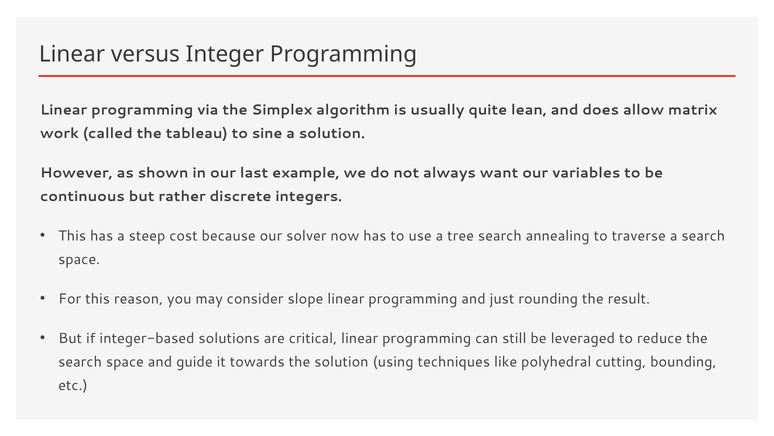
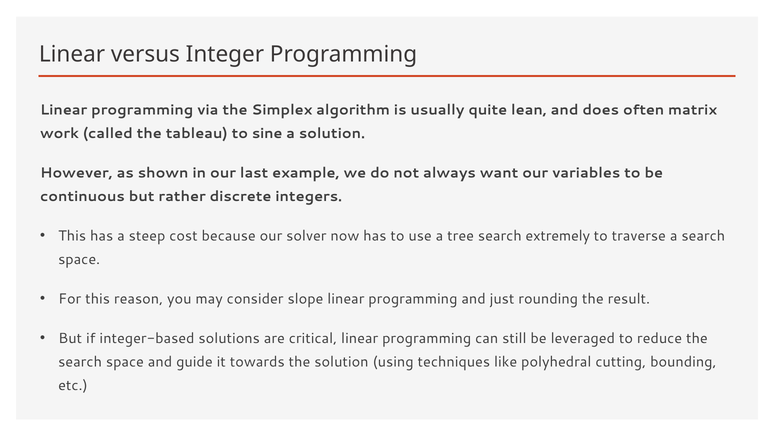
allow: allow -> often (644, 110)
annealing: annealing -> extremely (558, 236)
